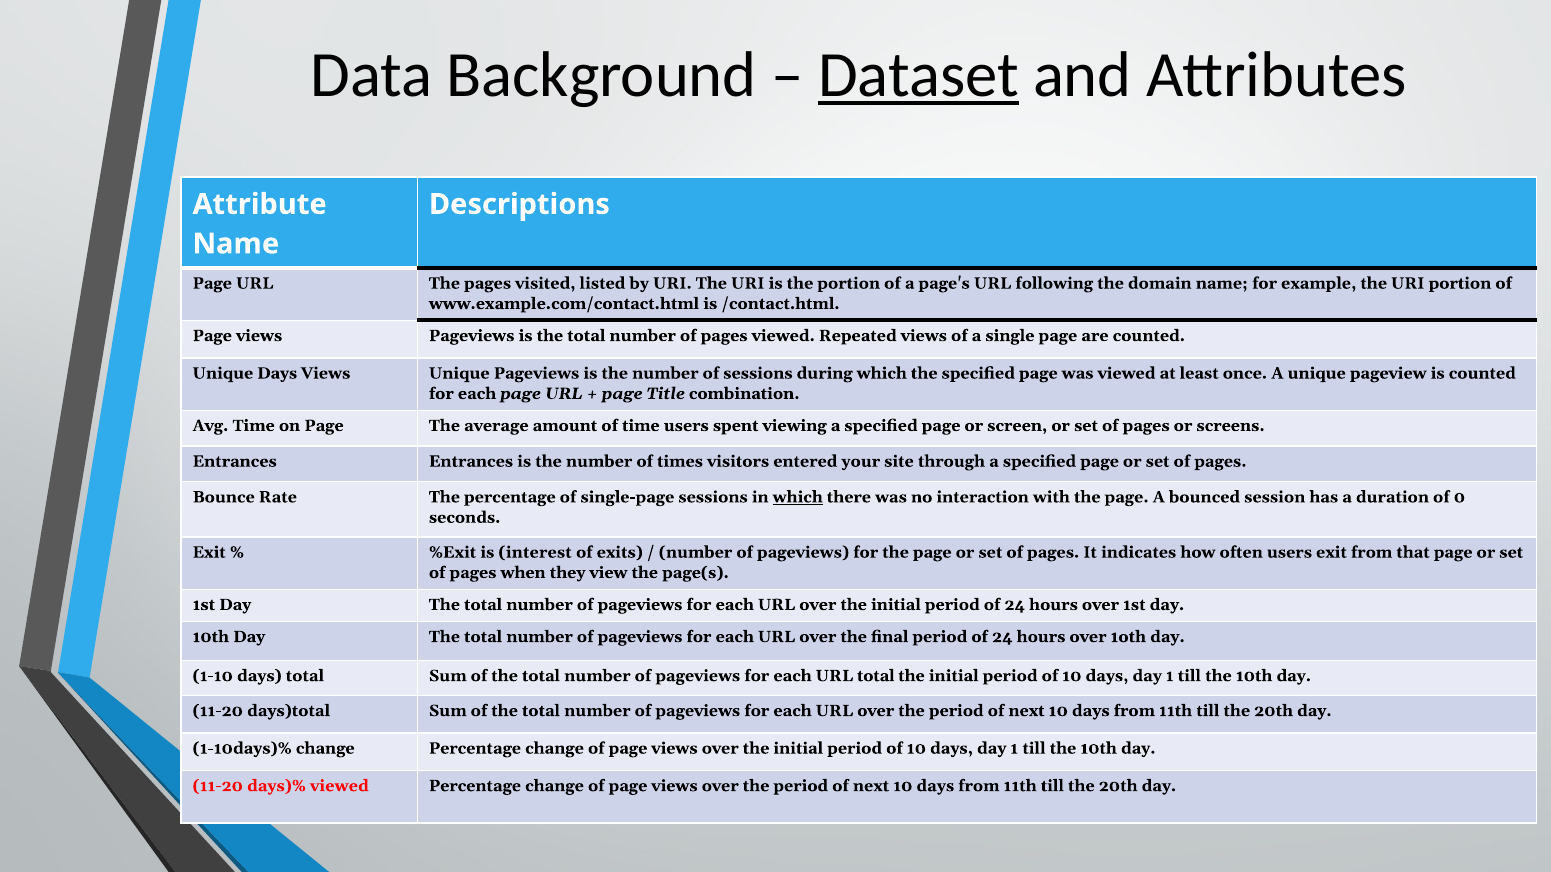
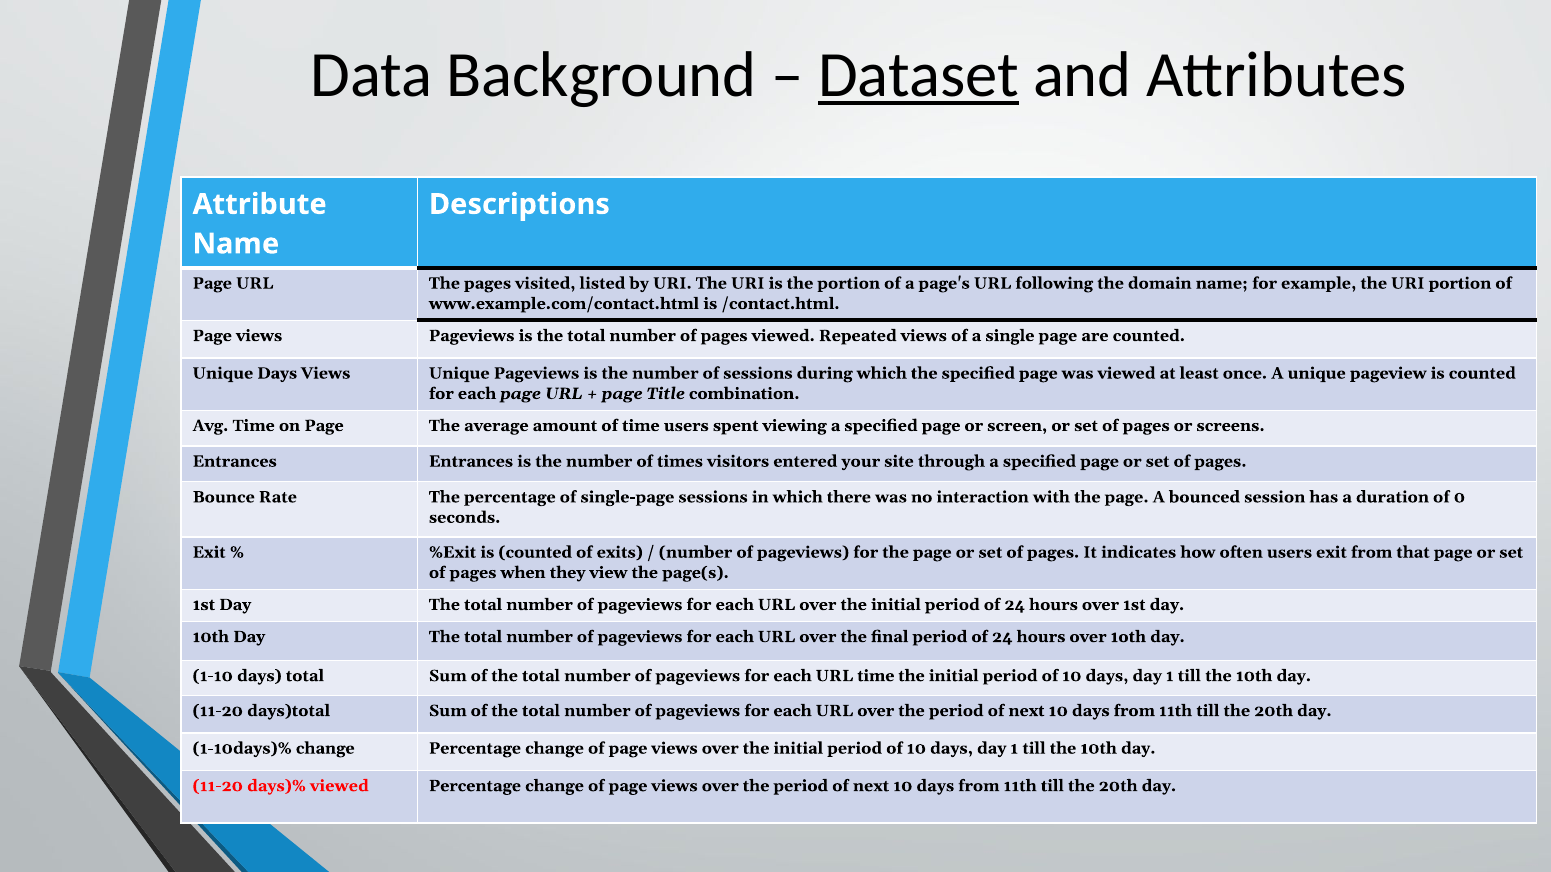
which underline: present -> none (798, 497)
%Exit is interest: interest -> counted (535, 553)
URL total: total -> time (876, 676)
